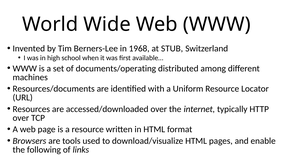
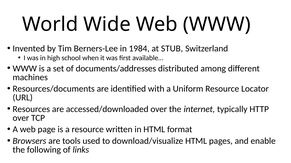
1968: 1968 -> 1984 (139, 49)
documents/operating: documents/operating -> documents/addresses (116, 69)
